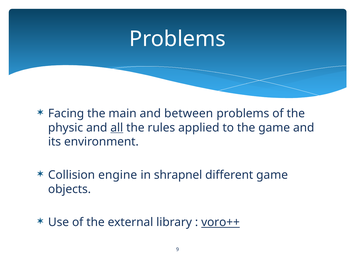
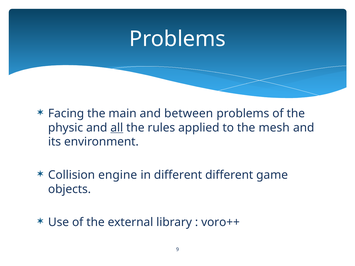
the game: game -> mesh (274, 128)
in shrapnel: shrapnel -> different (178, 175)
voro++ underline: present -> none (220, 222)
